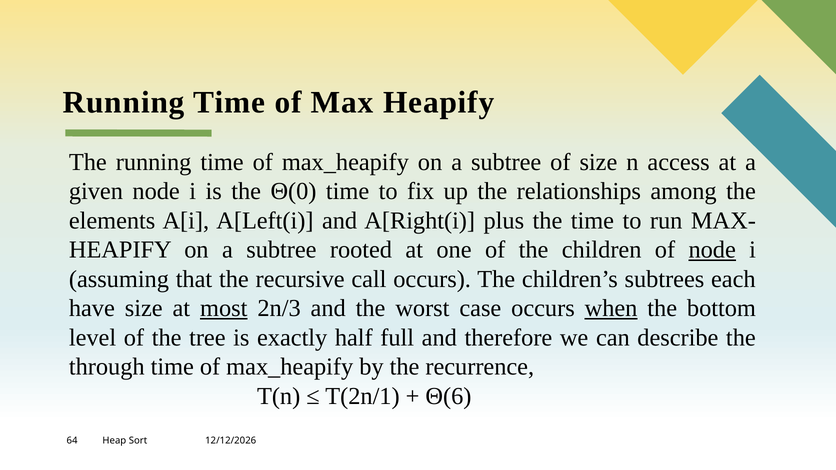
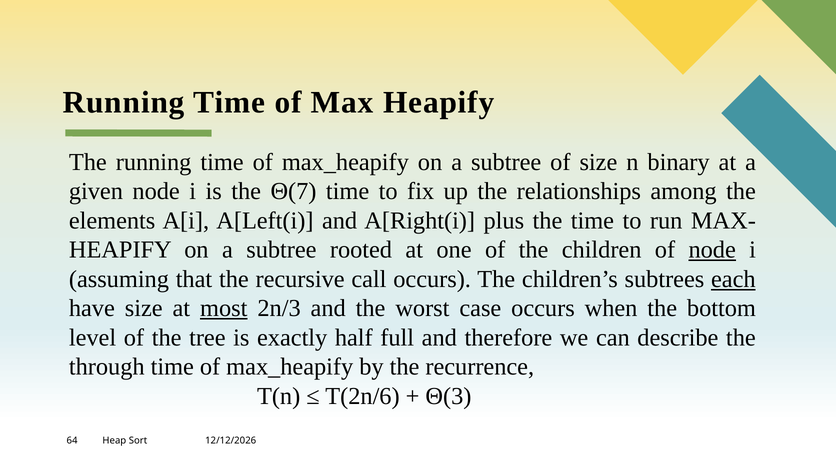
access: access -> binary (679, 162)
Θ(0: Θ(0 -> Θ(7 (294, 191)
each underline: none -> present (733, 279)
when underline: present -> none (611, 309)
T(2n/1: T(2n/1 -> T(2n/6 (363, 396)
Θ(6: Θ(6 -> Θ(3 (448, 396)
